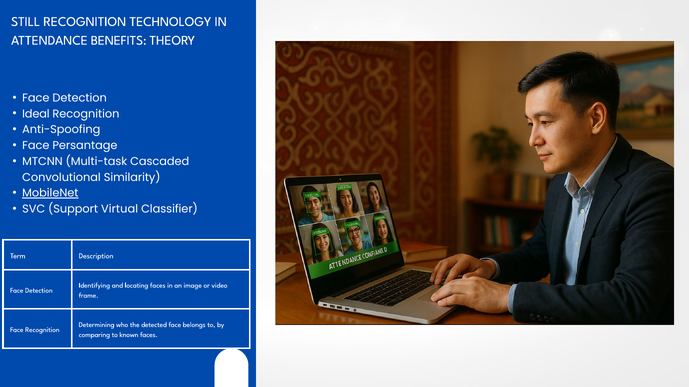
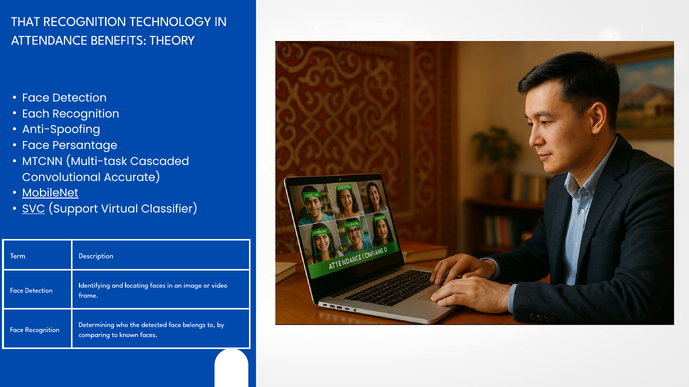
STILL: STILL -> THAT (26, 22)
Ideal: Ideal -> Each (36, 114)
Similarity: Similarity -> Accurate (132, 178)
SVC underline: none -> present (34, 209)
